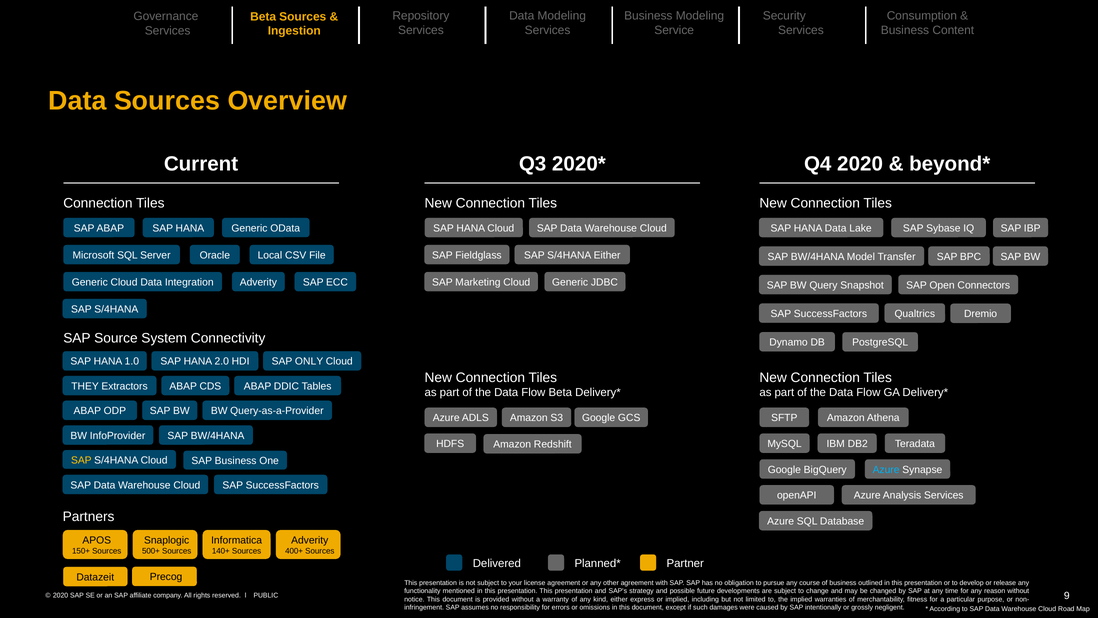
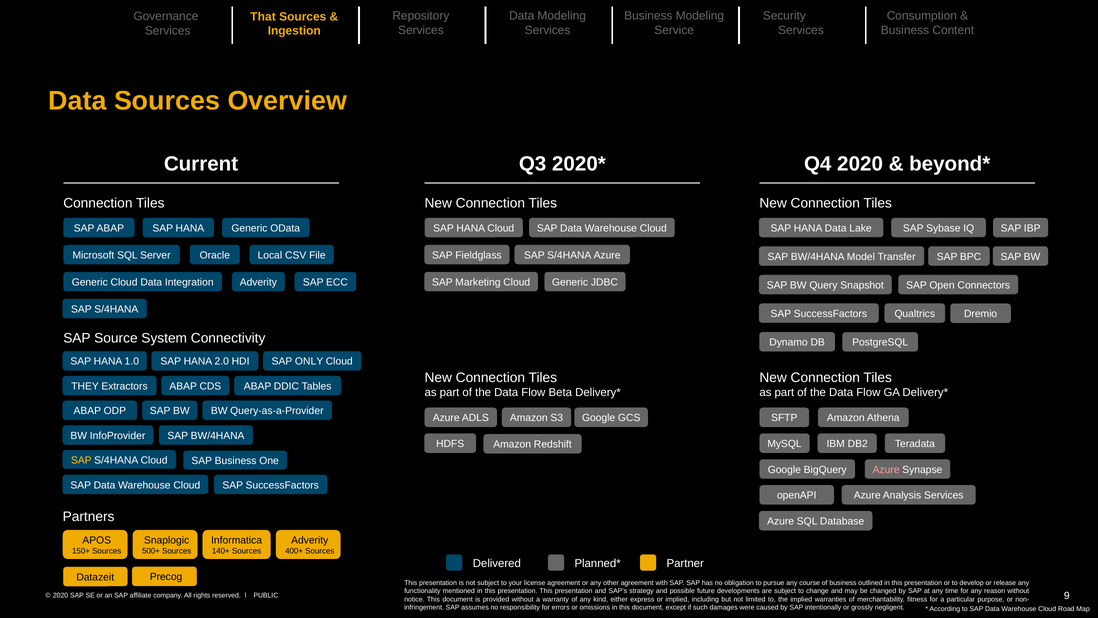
Beta: Beta -> That (263, 17)
S/4HANA Either: Either -> Azure (607, 255)
Azure colour: light blue -> pink (886, 469)
